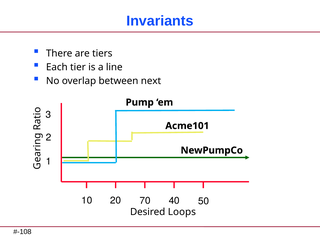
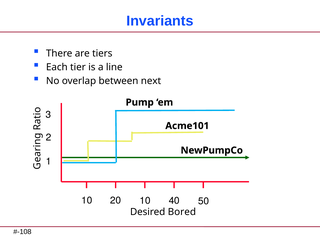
20 70: 70 -> 10 (145, 201)
Loops: Loops -> Bored (182, 212)
